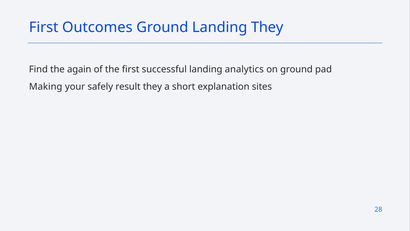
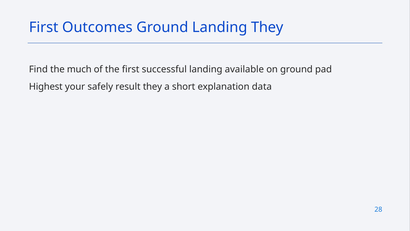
again: again -> much (79, 69)
analytics: analytics -> available (244, 69)
Making: Making -> Highest (46, 86)
sites: sites -> data (262, 86)
